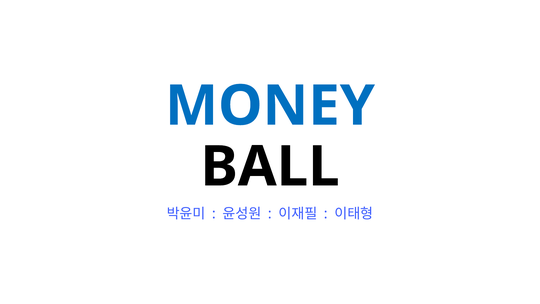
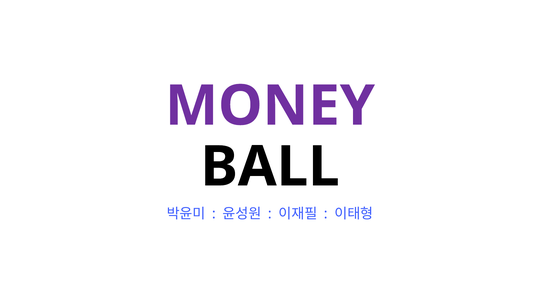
MONEY colour: blue -> purple (270, 106)
